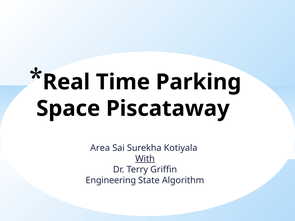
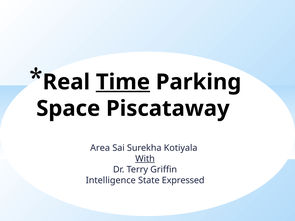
Time underline: none -> present (123, 82)
Engineering: Engineering -> Intelligence (111, 180)
Algorithm: Algorithm -> Expressed (183, 180)
